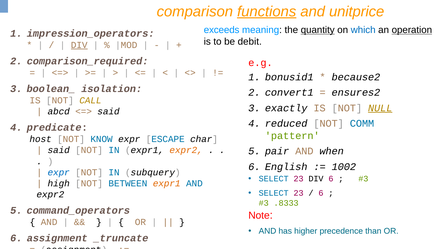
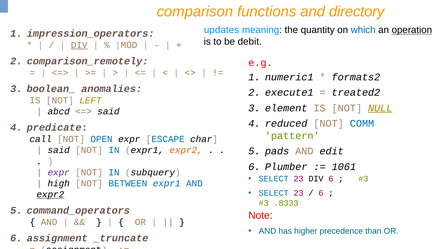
functions underline: present -> none (267, 12)
unitprice: unitprice -> directory (357, 12)
exceeds: exceeds -> updates (222, 30)
quantity underline: present -> none (318, 30)
comparison_required: comparison_required -> comparison_remotely (88, 61)
bonusid1: bonusid1 -> numeric1 (289, 77)
because2: because2 -> formats2 (356, 77)
isolation: isolation -> anomalies (112, 89)
convert1: convert1 -> execute1 (289, 93)
ensures2: ensures2 -> treated2 (356, 93)
CALL: CALL -> LEFT (90, 101)
exactly: exactly -> element (286, 108)
host: host -> call (41, 139)
KNOW: KNOW -> OPEN (102, 139)
pair: pair -> pads (277, 151)
when: when -> edit (332, 151)
English: English -> Plumber (286, 167)
1002: 1002 -> 1061 (344, 167)
expr colour: blue -> purple (59, 173)
expr1 colour: orange -> blue (167, 184)
expr2 underline: none -> present (50, 195)
